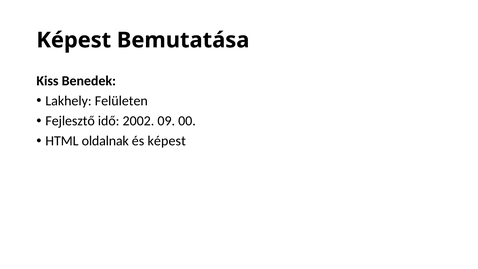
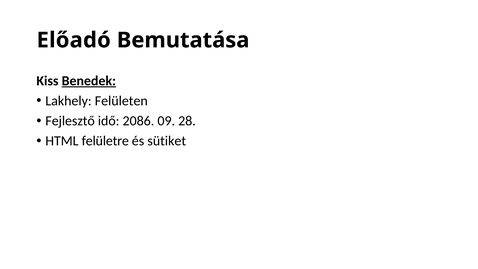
Képest: Képest -> Előadó (74, 40)
Benedek underline: none -> present (89, 81)
2002: 2002 -> 2086 (138, 121)
00: 00 -> 28 (187, 121)
oldalnak: oldalnak -> felületre (105, 141)
és képest: képest -> sütiket (167, 141)
